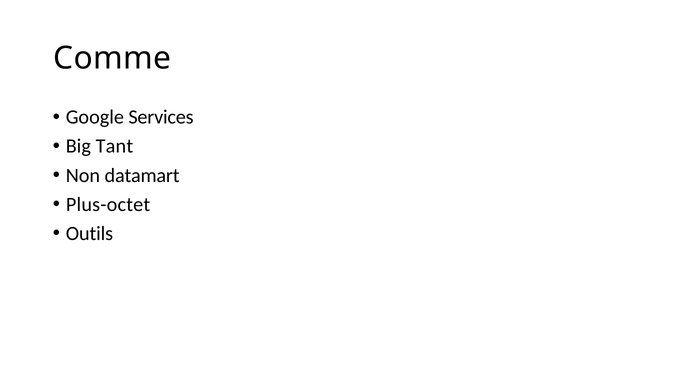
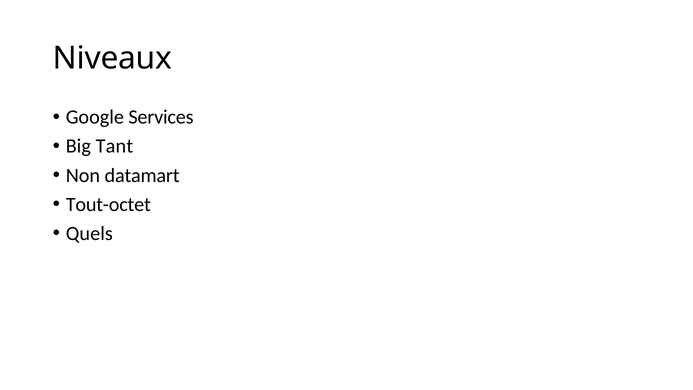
Comme: Comme -> Niveaux (112, 58)
Plus-octet: Plus-octet -> Tout-octet (108, 204)
Outils: Outils -> Quels (89, 233)
